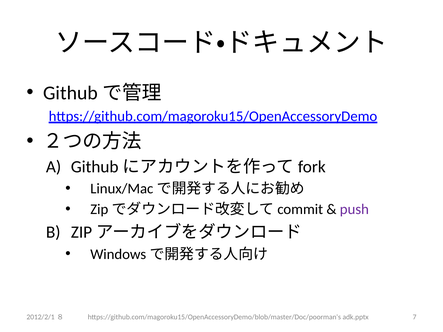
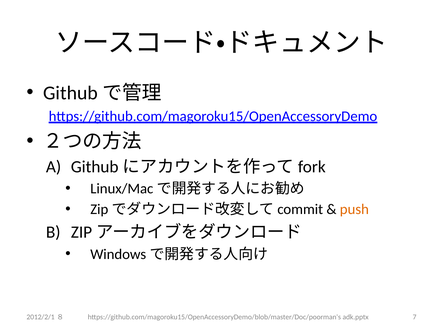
push colour: purple -> orange (354, 210)
